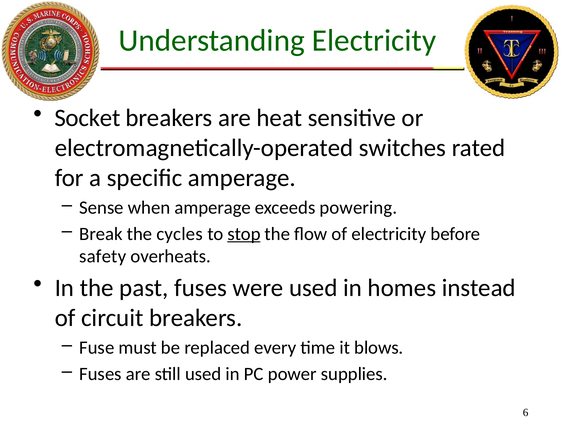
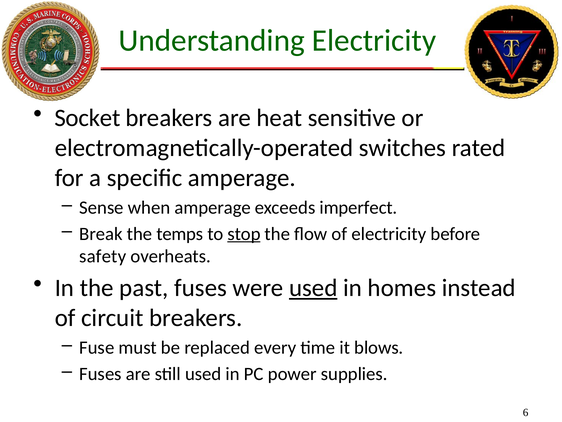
powering: powering -> imperfect (358, 207)
cycles: cycles -> temps (180, 234)
used underline: none -> present (313, 288)
